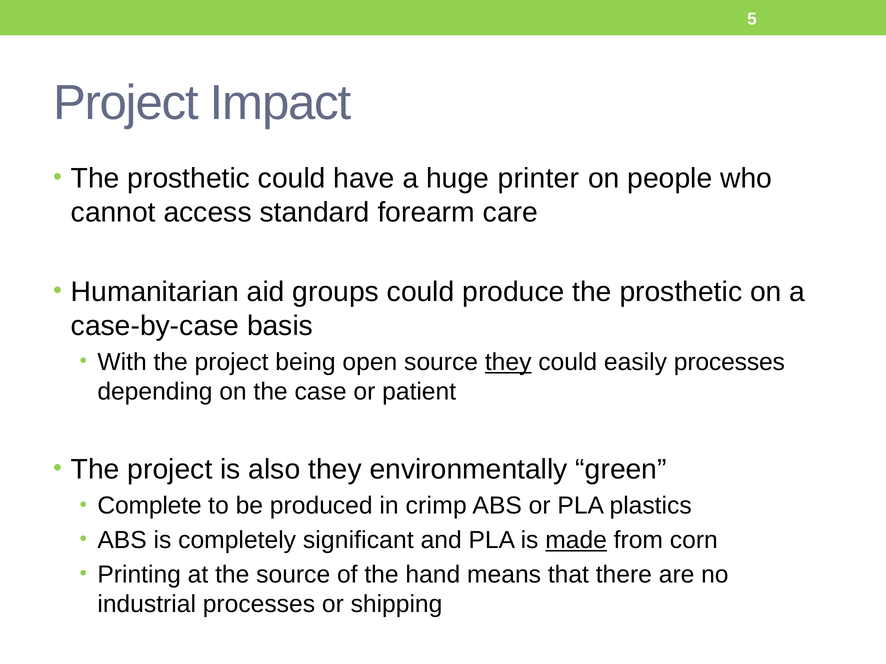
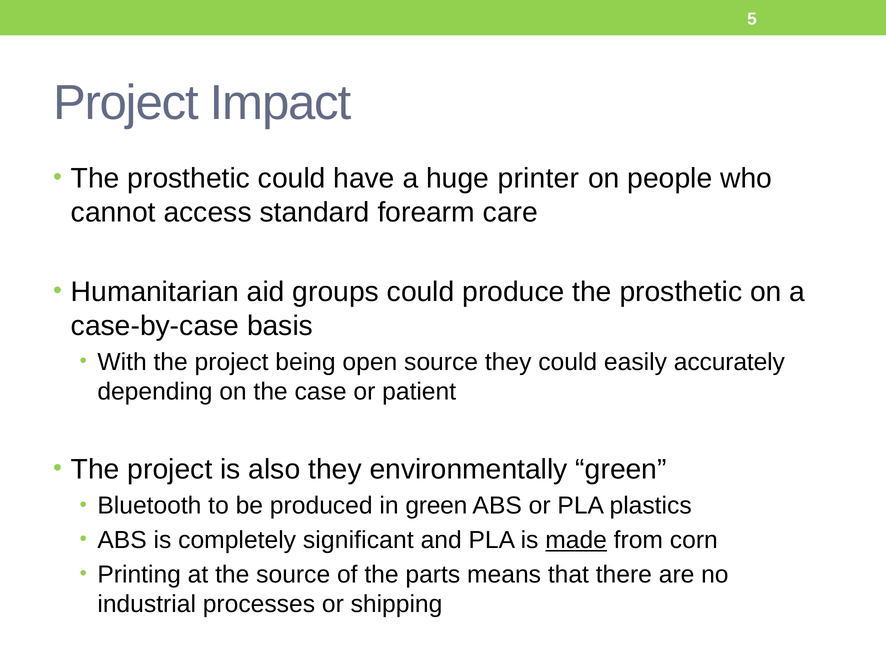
they underline: present -> none (508, 362)
easily processes: processes -> accurately (729, 362)
Complete: Complete -> Bluetooth (149, 506)
in crimp: crimp -> green (436, 506)
hand: hand -> parts (433, 575)
